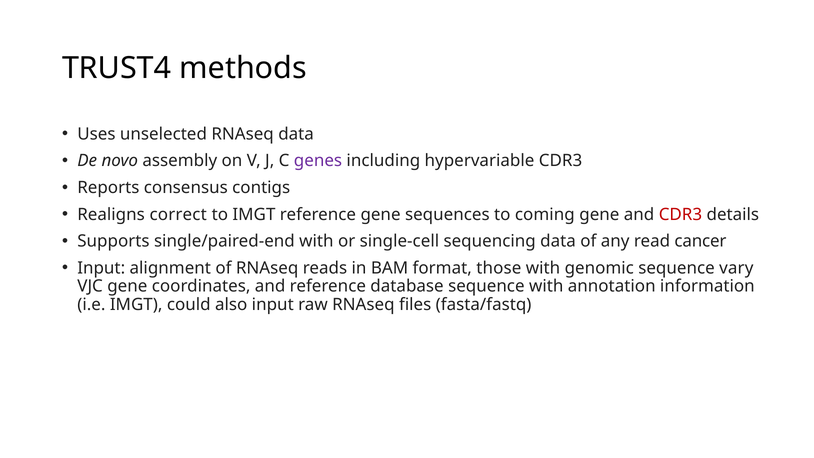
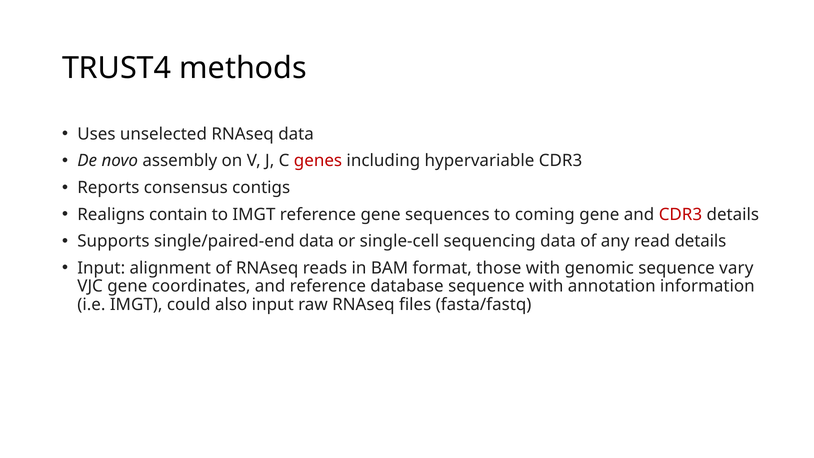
genes colour: purple -> red (318, 161)
correct: correct -> contain (178, 214)
single/paired-end with: with -> data (316, 241)
read cancer: cancer -> details (700, 241)
